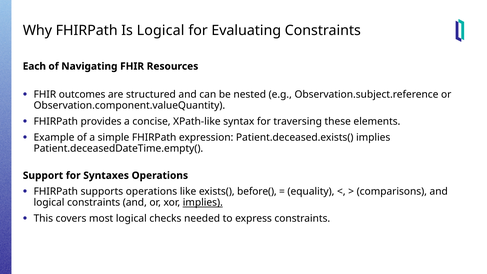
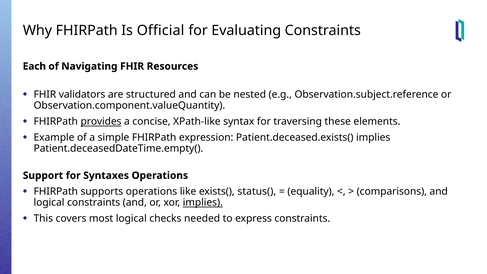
Is Logical: Logical -> Official (161, 30)
outcomes: outcomes -> validators (82, 95)
provides underline: none -> present (101, 121)
before(: before( -> status( (257, 192)
